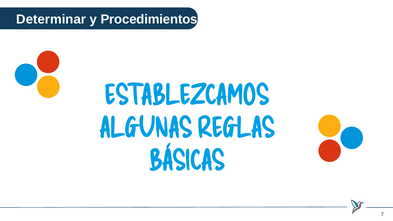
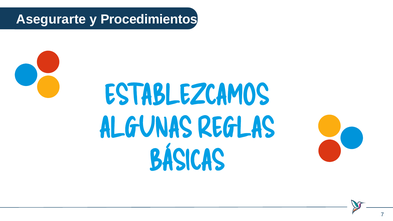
Determinar: Determinar -> Asegurarte (51, 19)
